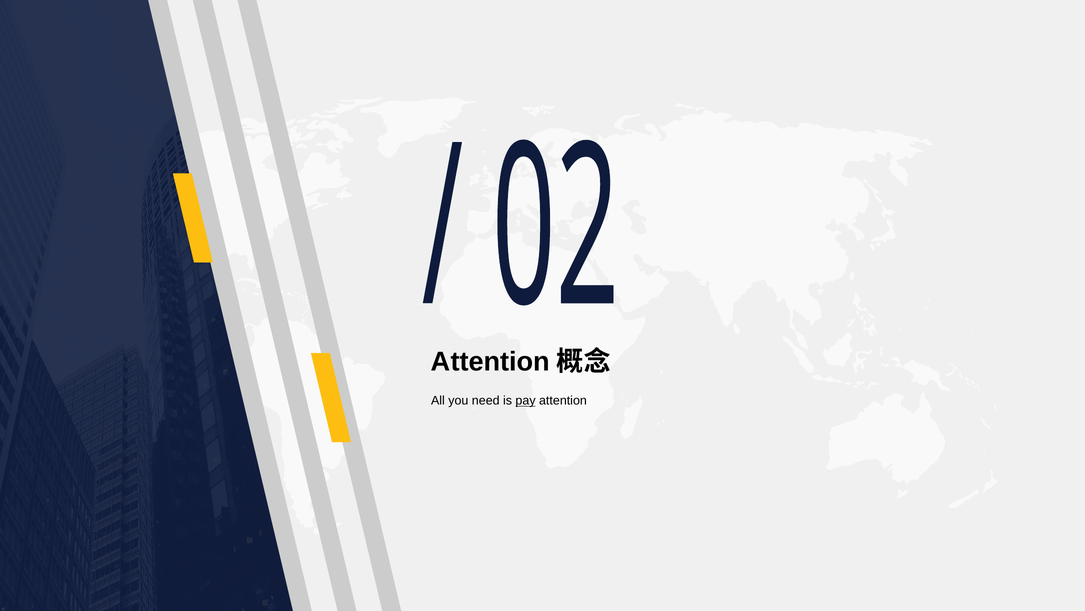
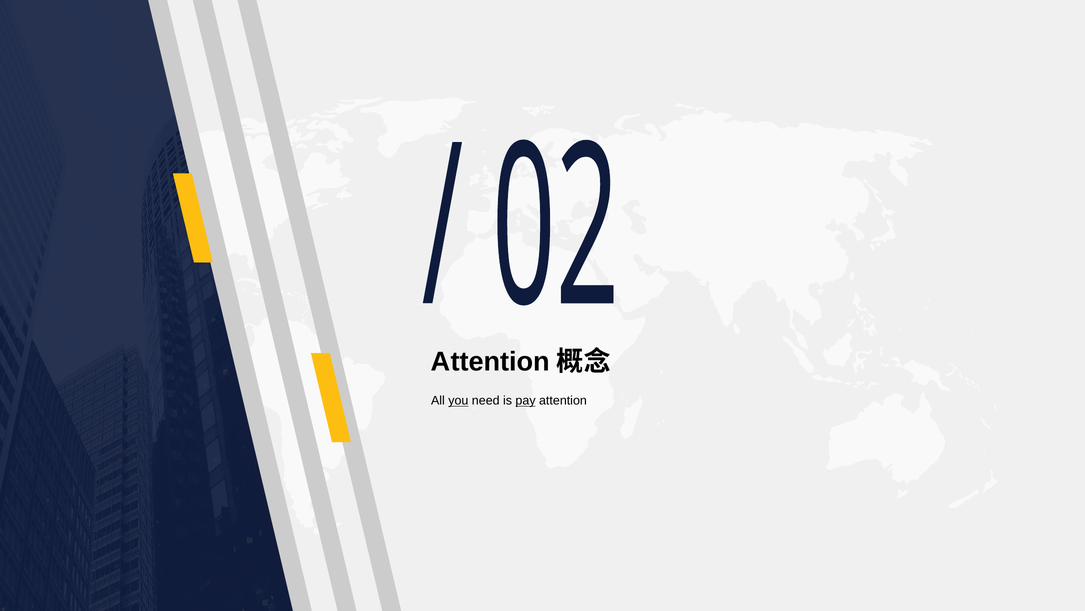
you underline: none -> present (458, 400)
